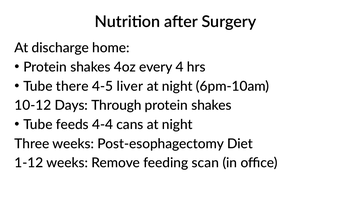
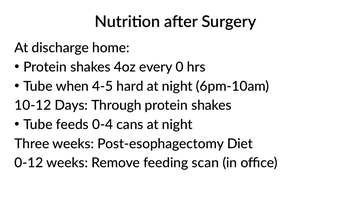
4: 4 -> 0 (180, 67)
there: there -> when (72, 86)
liver: liver -> hard (130, 86)
4-4: 4-4 -> 0-4 (103, 125)
1-12: 1-12 -> 0-12 (29, 163)
